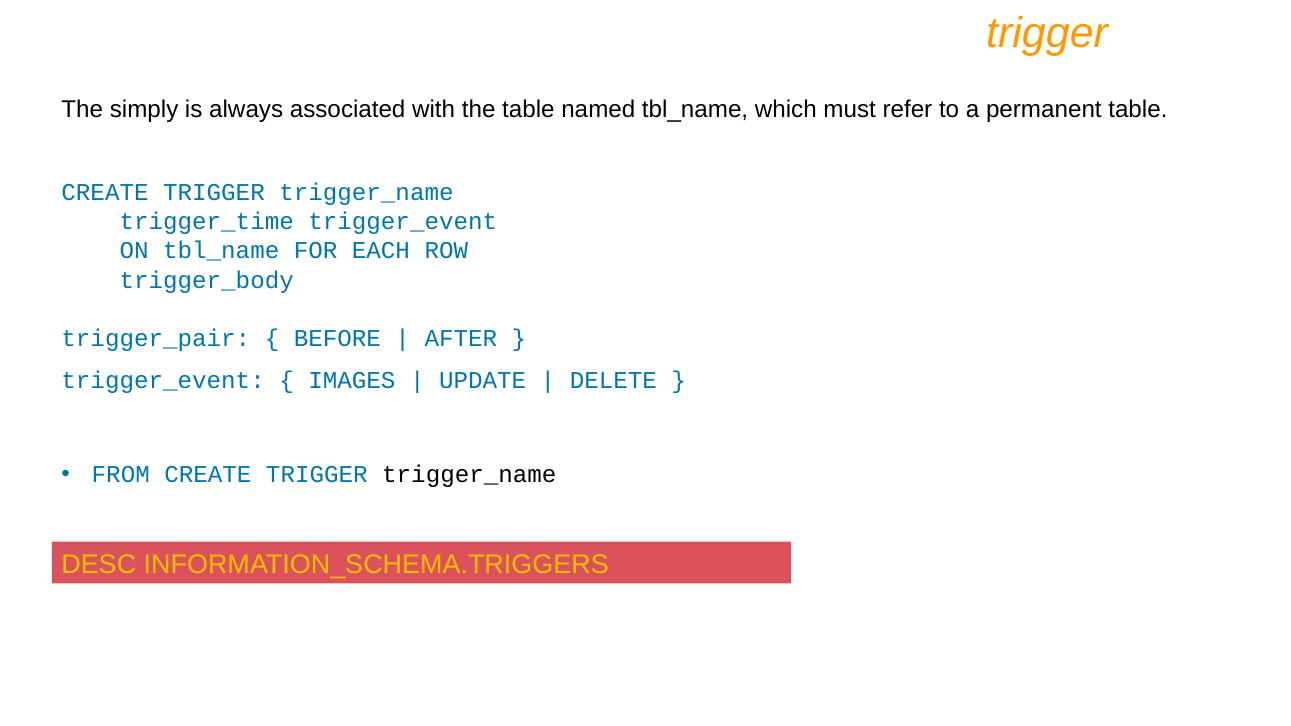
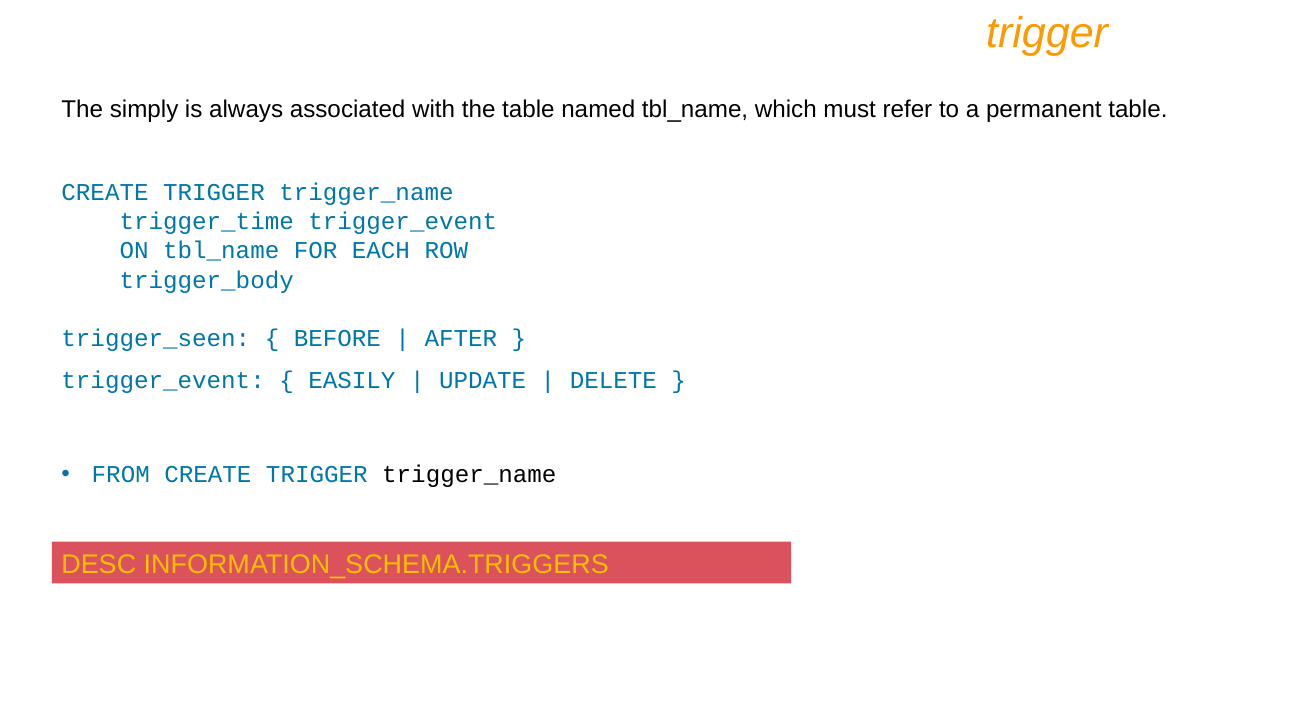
trigger_pair: trigger_pair -> trigger_seen (156, 338)
IMAGES: IMAGES -> EASILY (352, 380)
